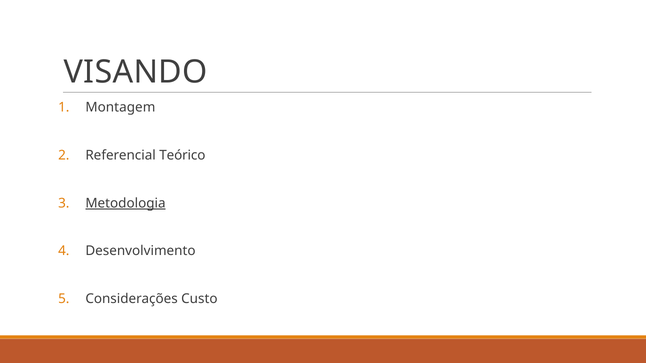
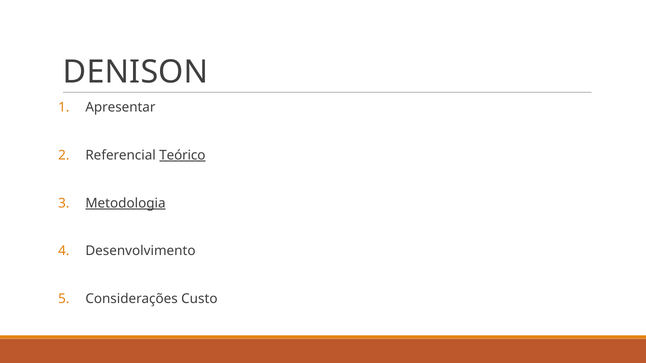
VISANDO: VISANDO -> DENISON (136, 72)
Montagem: Montagem -> Apresentar (120, 107)
Teórico underline: none -> present (182, 155)
